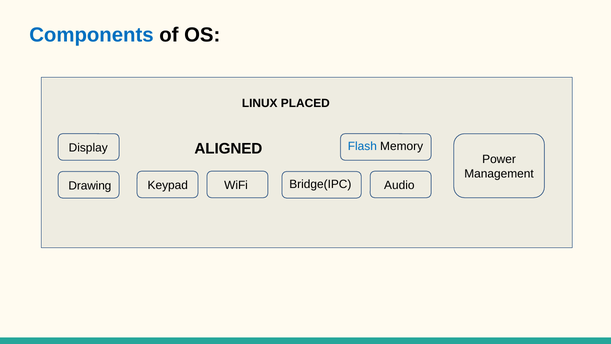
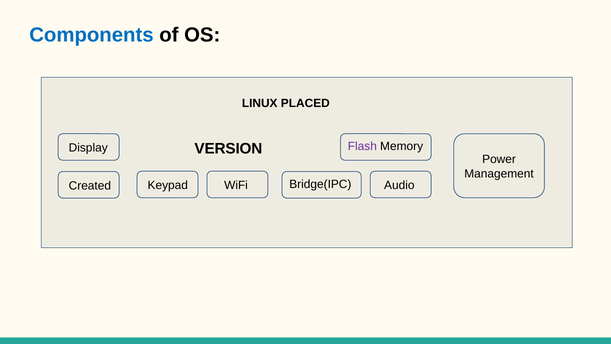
Flash colour: blue -> purple (362, 146)
ALIGNED: ALIGNED -> VERSION (228, 149)
Drawing: Drawing -> Created (90, 185)
